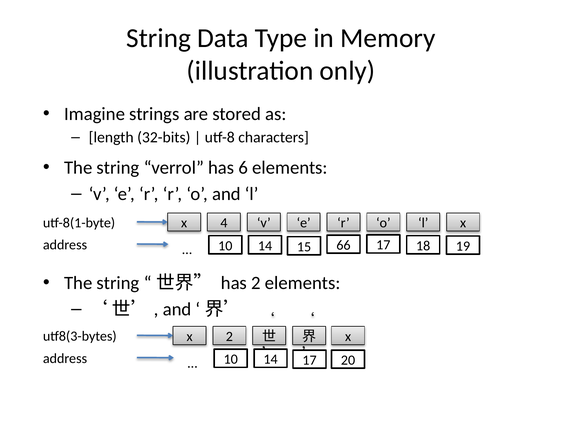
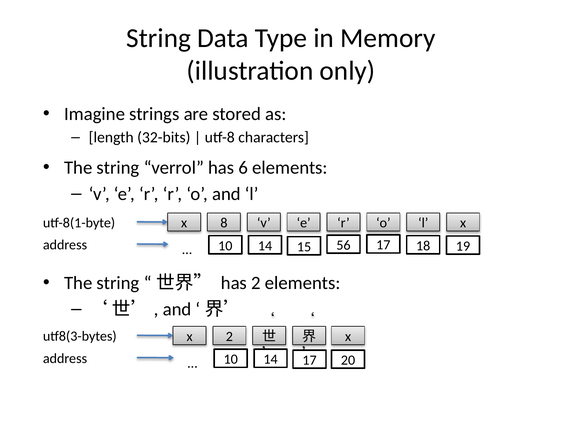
4: 4 -> 8 (224, 223)
66: 66 -> 56 (343, 245)
